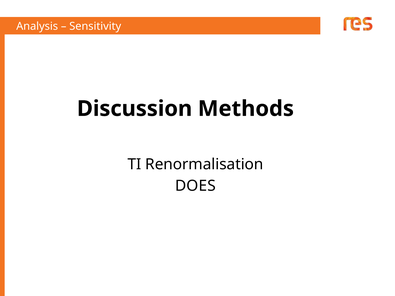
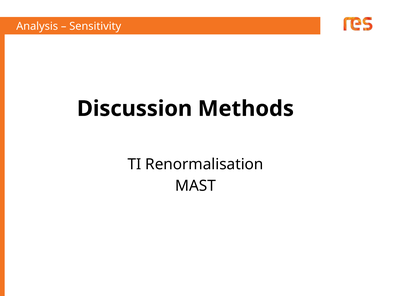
DOES: DOES -> MAST (196, 186)
